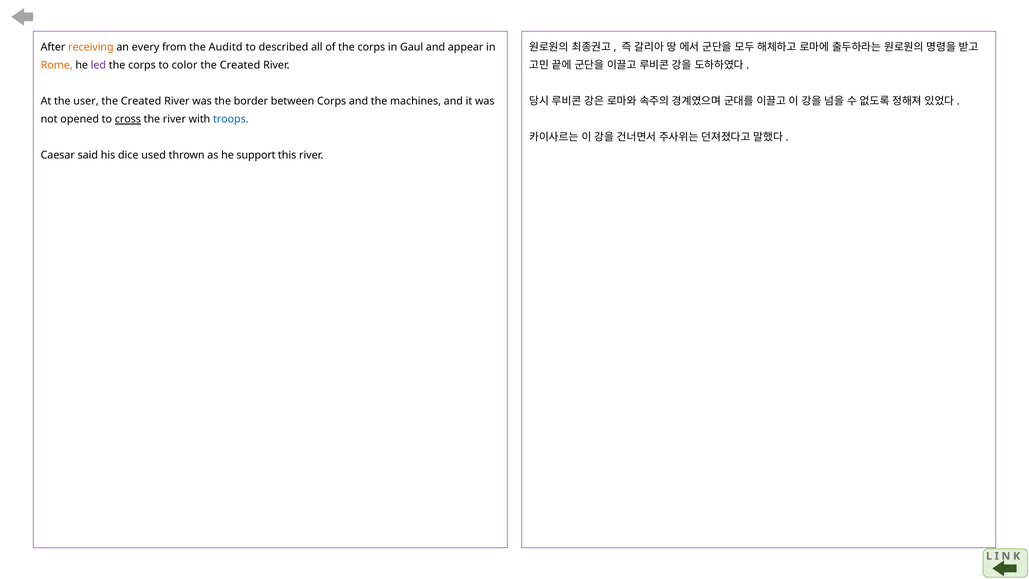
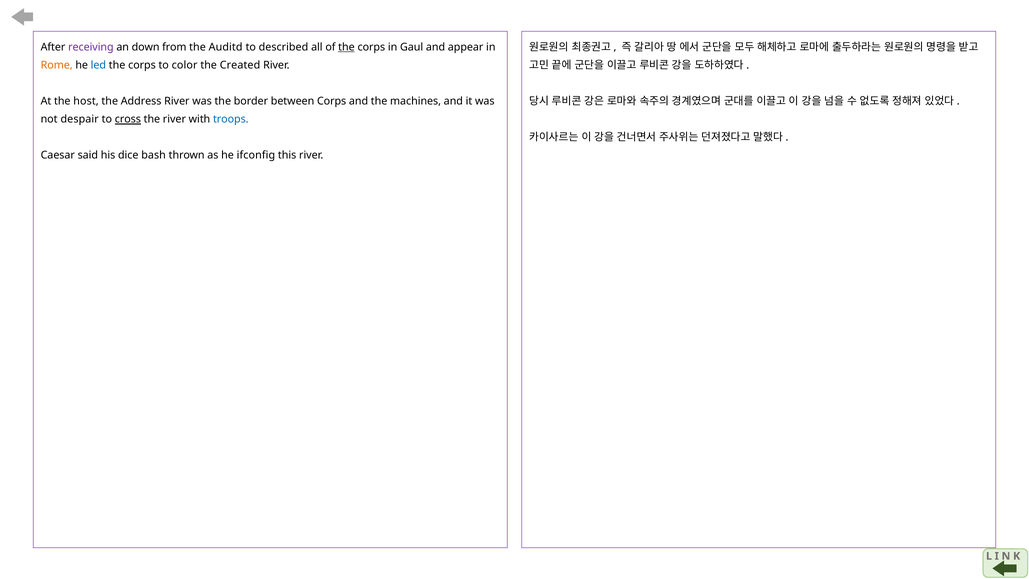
receiving colour: orange -> purple (91, 47)
every: every -> down (146, 47)
the underline: none -> present (346, 47)
led colour: purple -> blue (98, 65)
user: user -> host (86, 101)
Created: Created -> Address (141, 101)
opened: opened -> despair (80, 119)
used: used -> bash (154, 155)
support: support -> ifconfig (256, 155)
